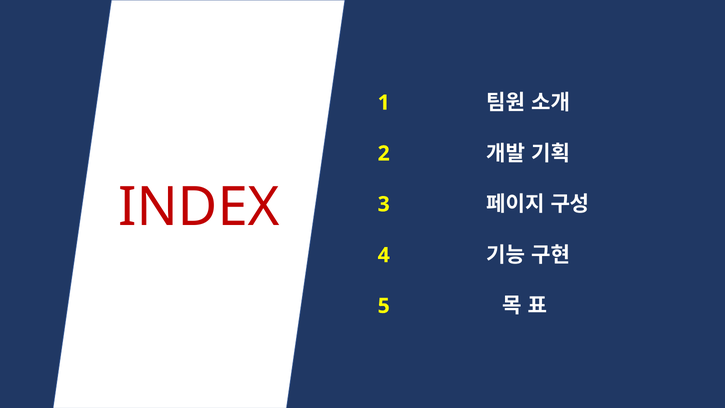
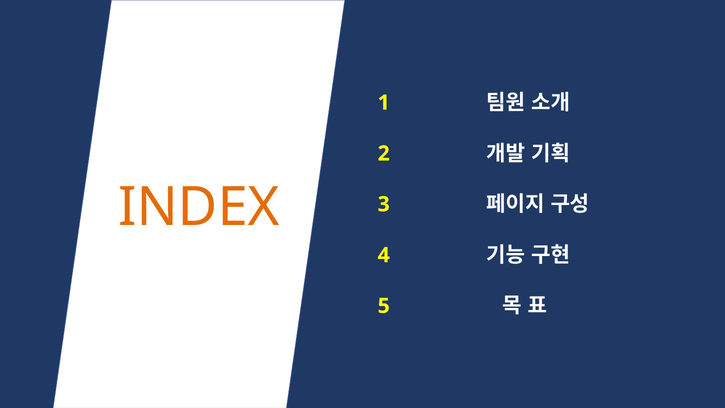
INDEX colour: red -> orange (199, 207)
